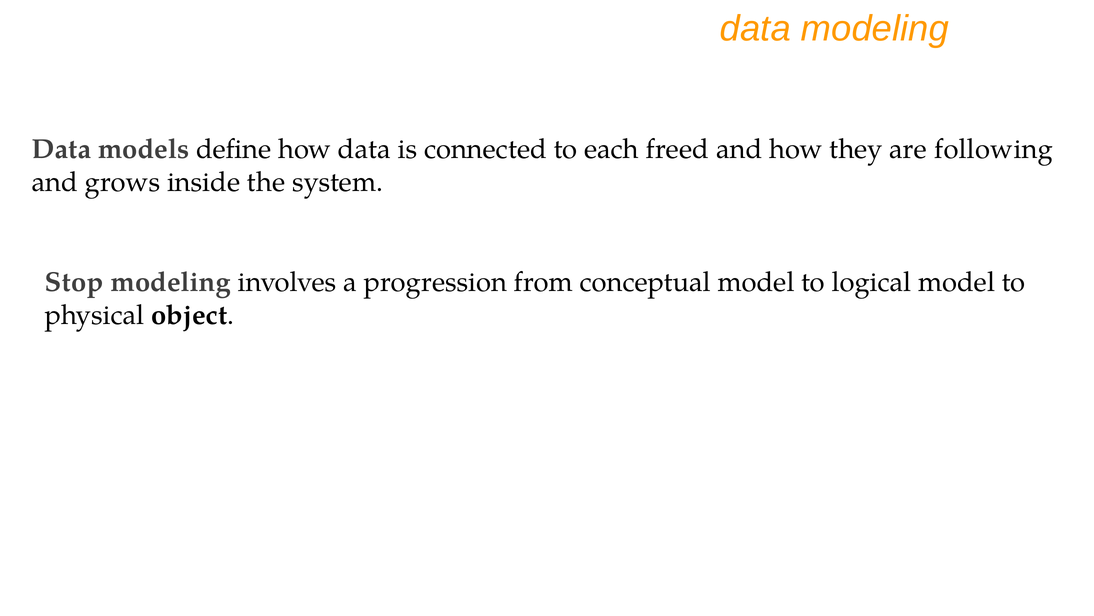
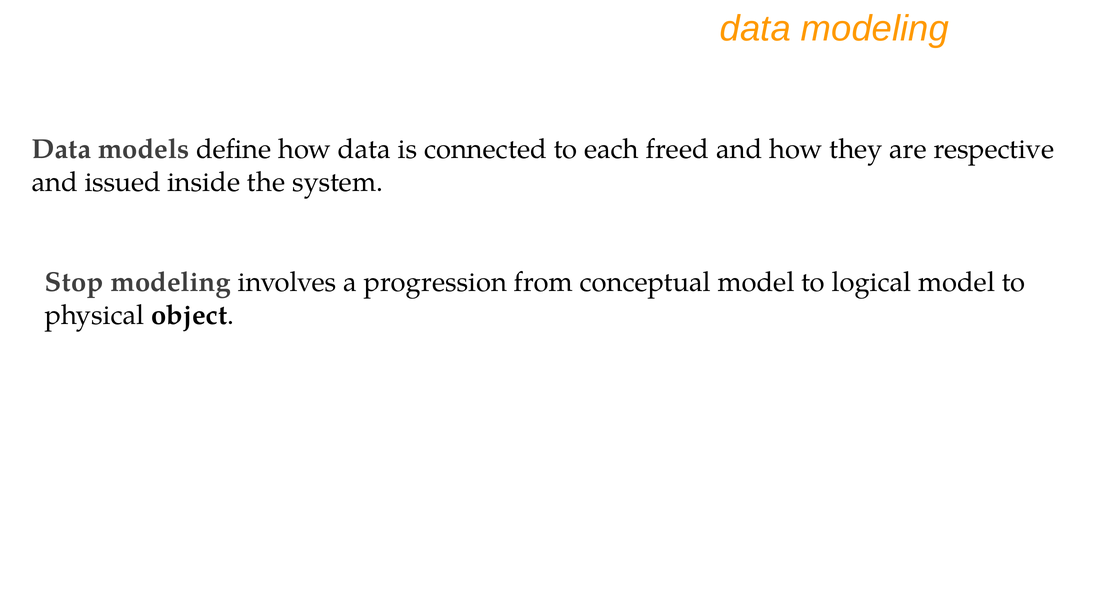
following: following -> respective (994, 149)
grows: grows -> issued (123, 182)
